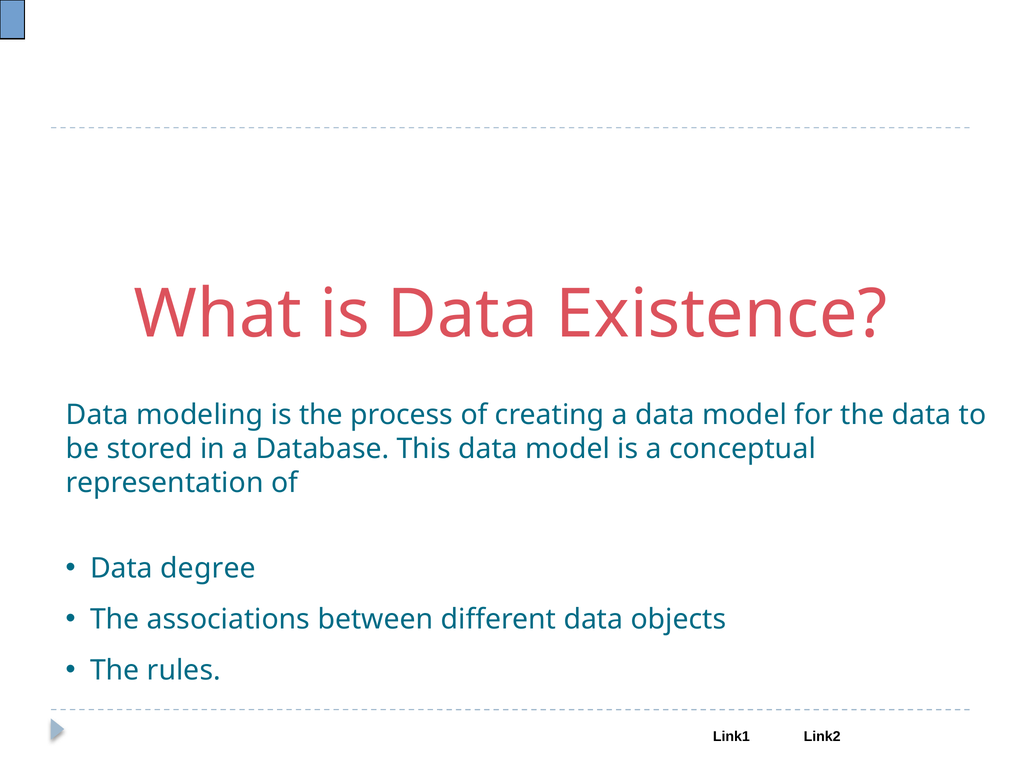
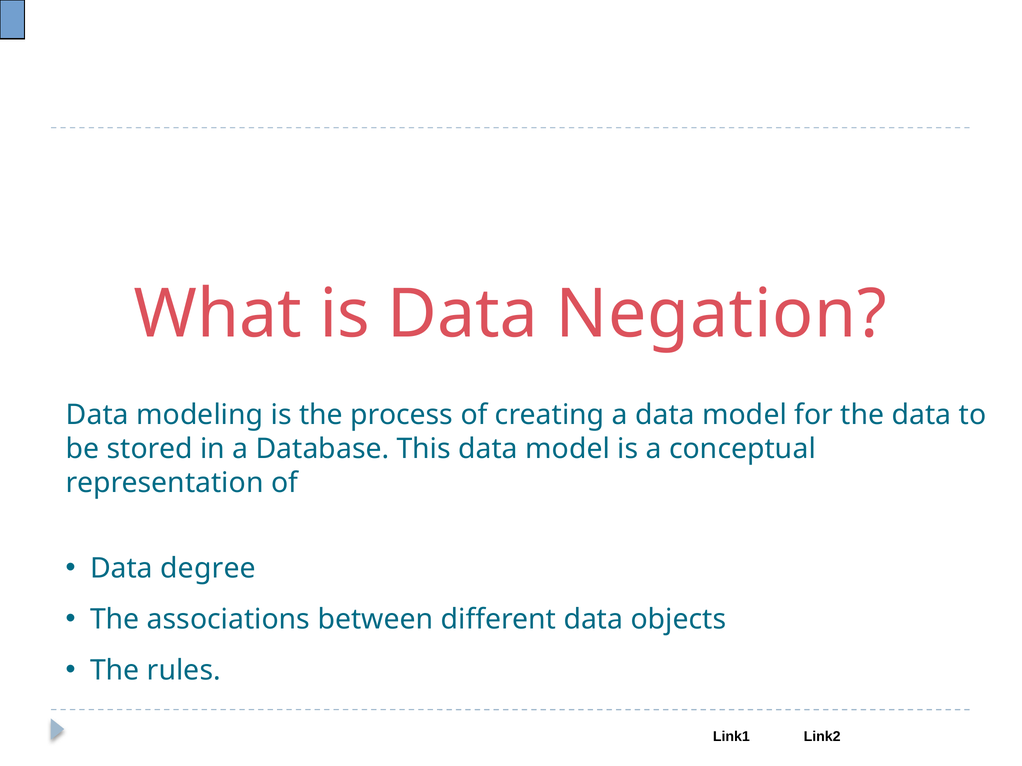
Existence: Existence -> Negation (721, 315)
